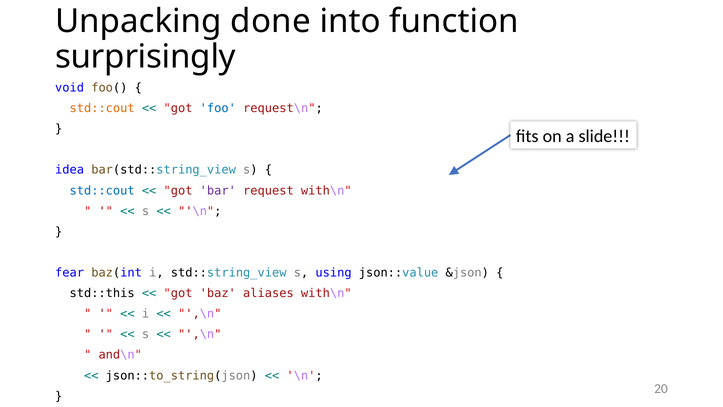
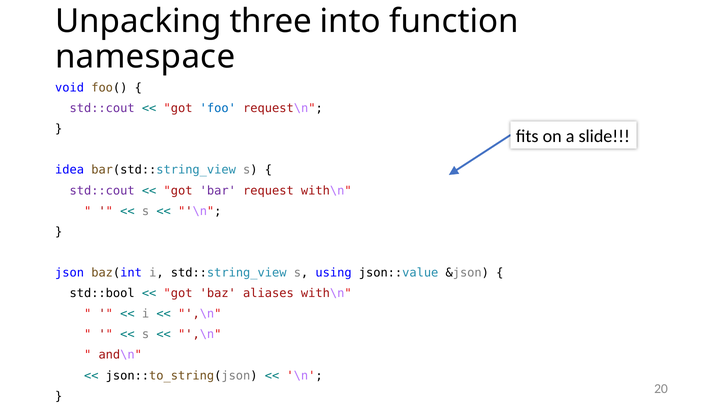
done: done -> three (271, 21)
surprisingly: surprisingly -> namespace (145, 57)
std::cout colour: orange -> purple (102, 108)
std::cout colour: blue -> purple (102, 190)
fear: fear -> json (70, 273)
std::this: std::this -> std::bool (102, 293)
